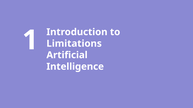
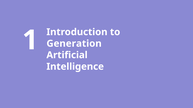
Limitations: Limitations -> Generation (74, 44)
